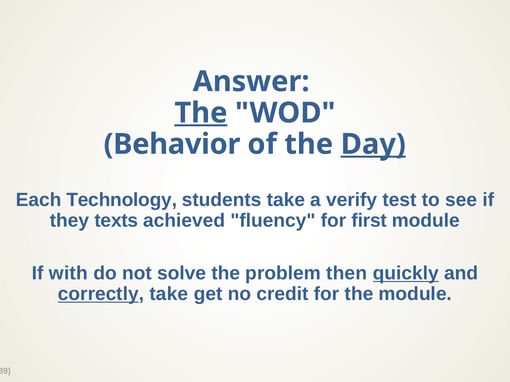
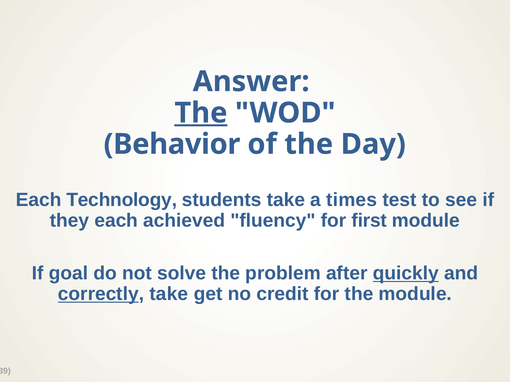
Day underline: present -> none (373, 144)
verify: verify -> times (352, 200)
they texts: texts -> each (116, 221)
with: with -> goal (68, 274)
then: then -> after (347, 274)
